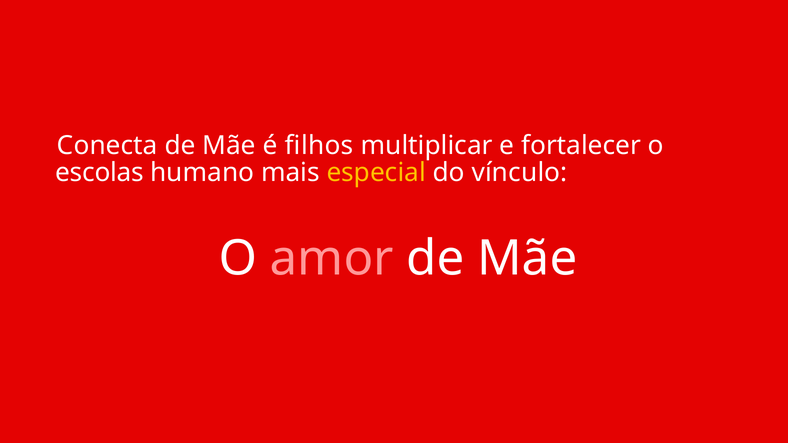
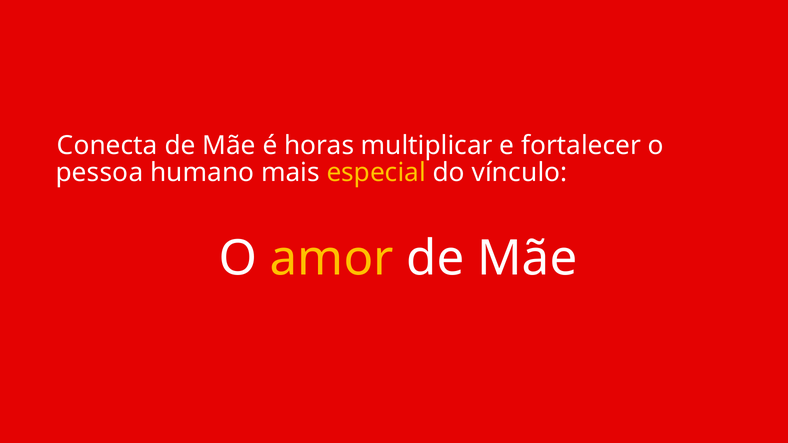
filhos: filhos -> horas (319, 146)
escolas: escolas -> pessoa (99, 173)
amor colour: pink -> yellow (332, 259)
